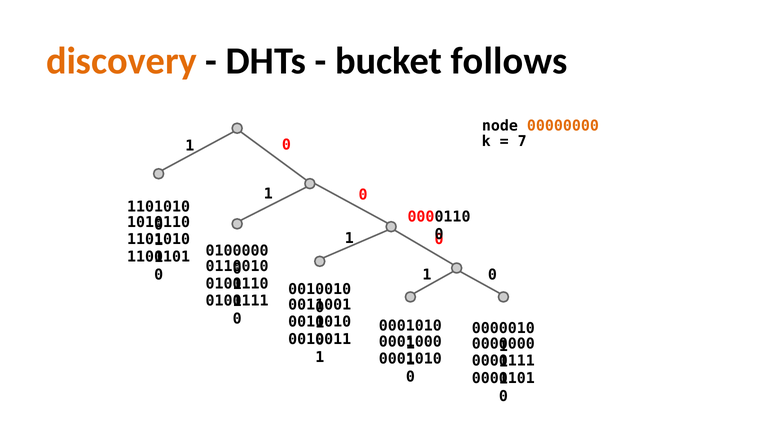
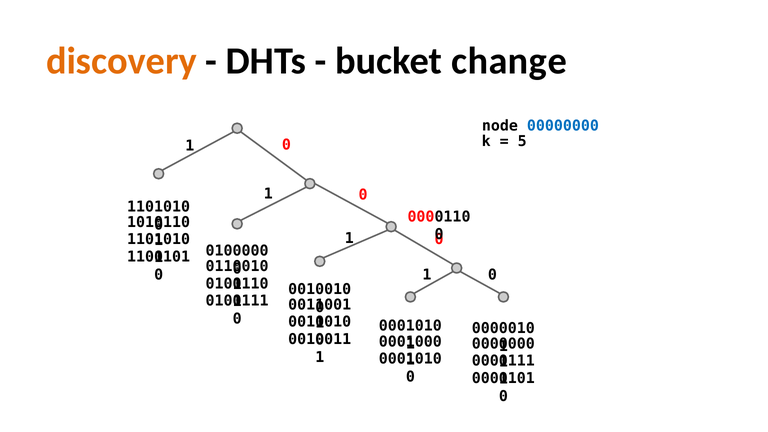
follows: follows -> change (509, 61)
00000000 colour: orange -> blue (563, 126)
7: 7 -> 5 (522, 141)
